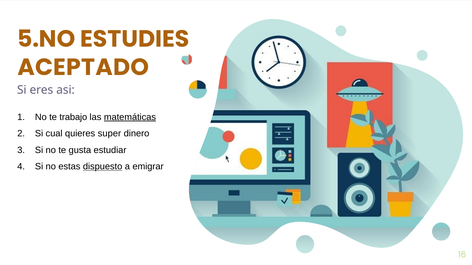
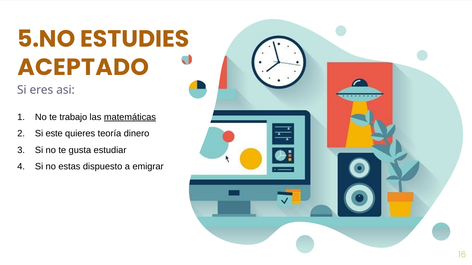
cual: cual -> este (54, 134)
super: super -> teoría (109, 134)
dispuesto underline: present -> none (103, 167)
